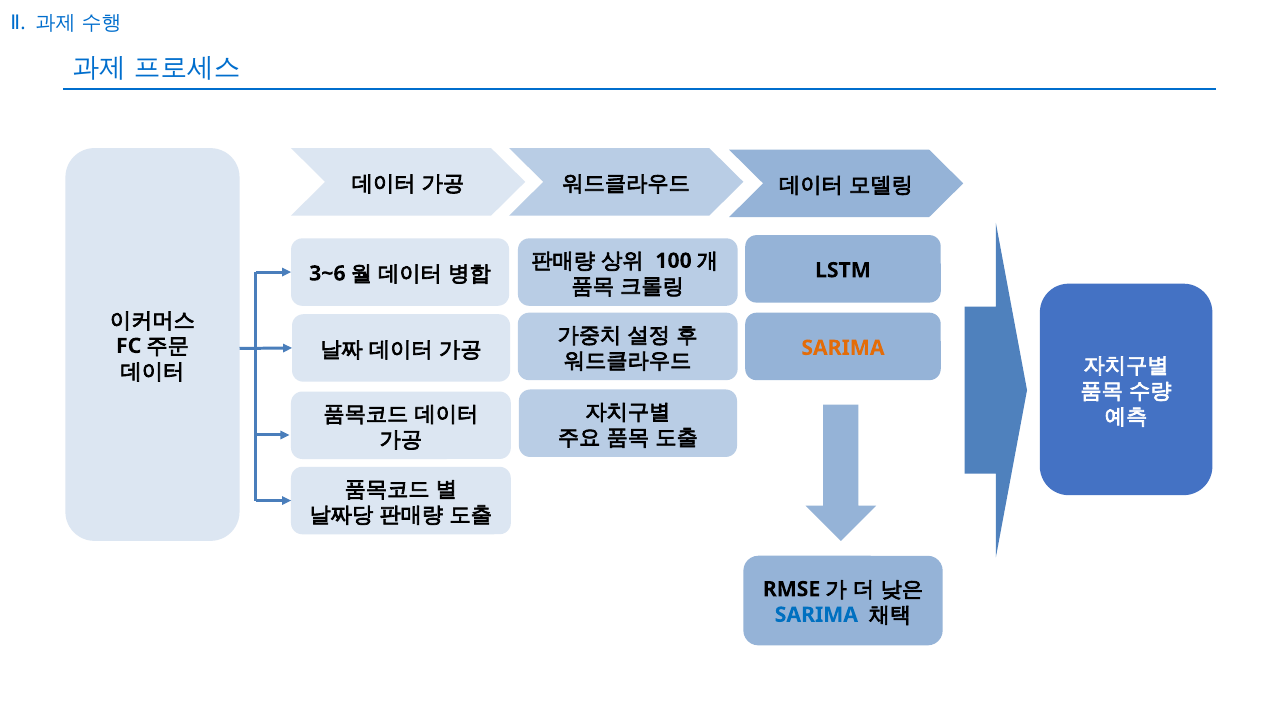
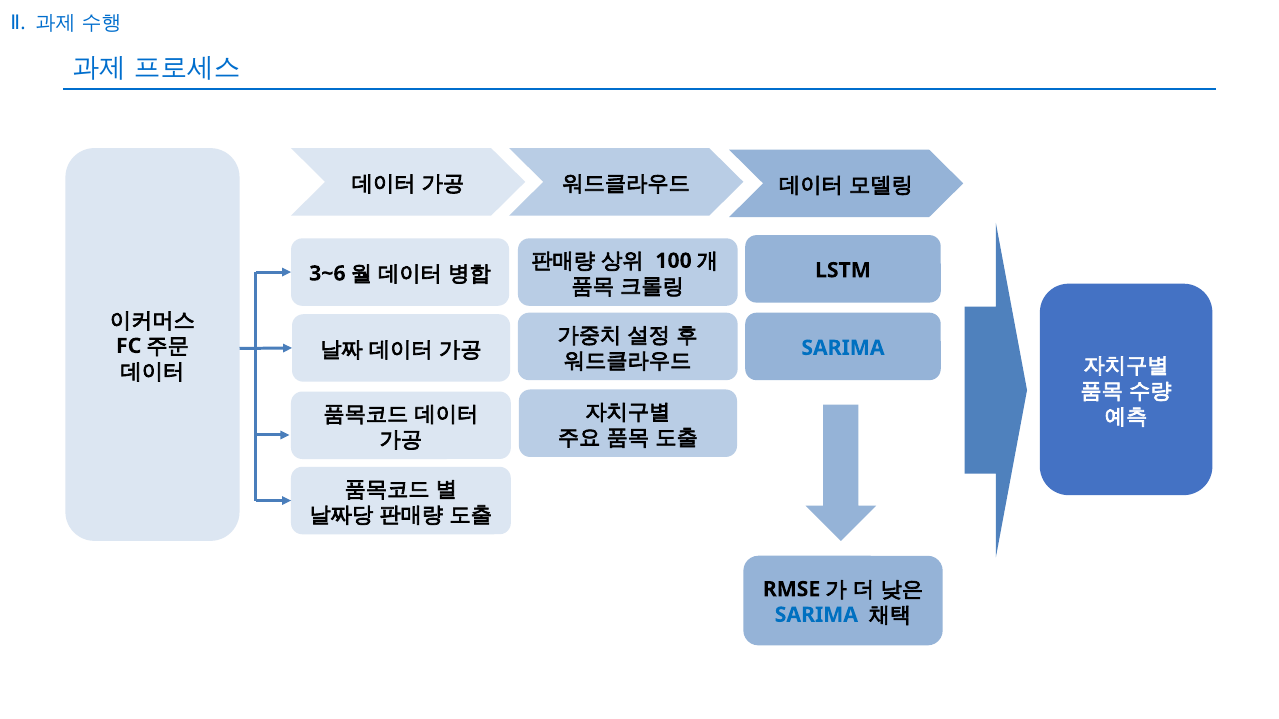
SARIMA colour: orange -> blue (843, 348)
